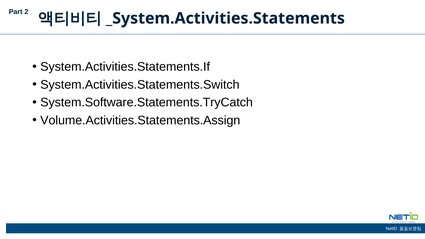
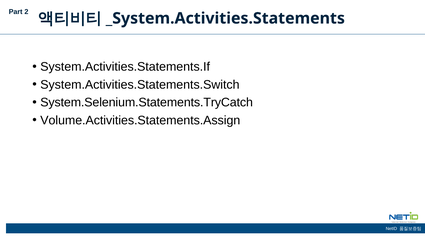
System.Software.Statements.TryCatch: System.Software.Statements.TryCatch -> System.Selenium.Statements.TryCatch (147, 103)
